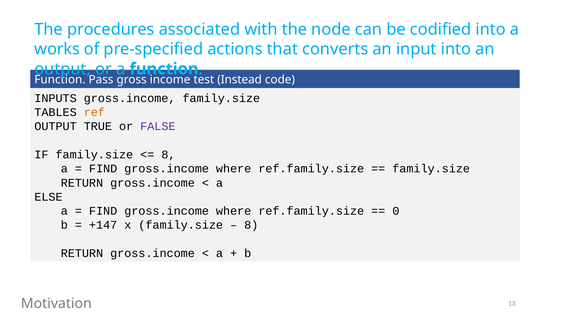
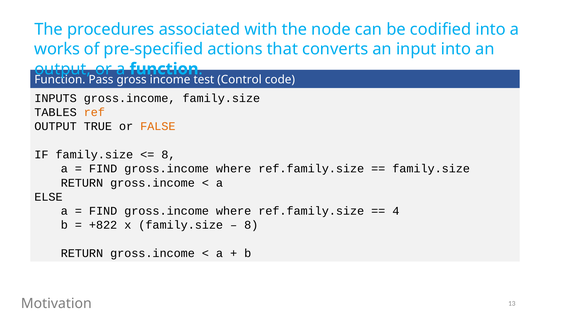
Instead: Instead -> Control (240, 80)
FALSE colour: purple -> orange (158, 126)
0: 0 -> 4 (396, 211)
+147: +147 -> +822 (103, 225)
